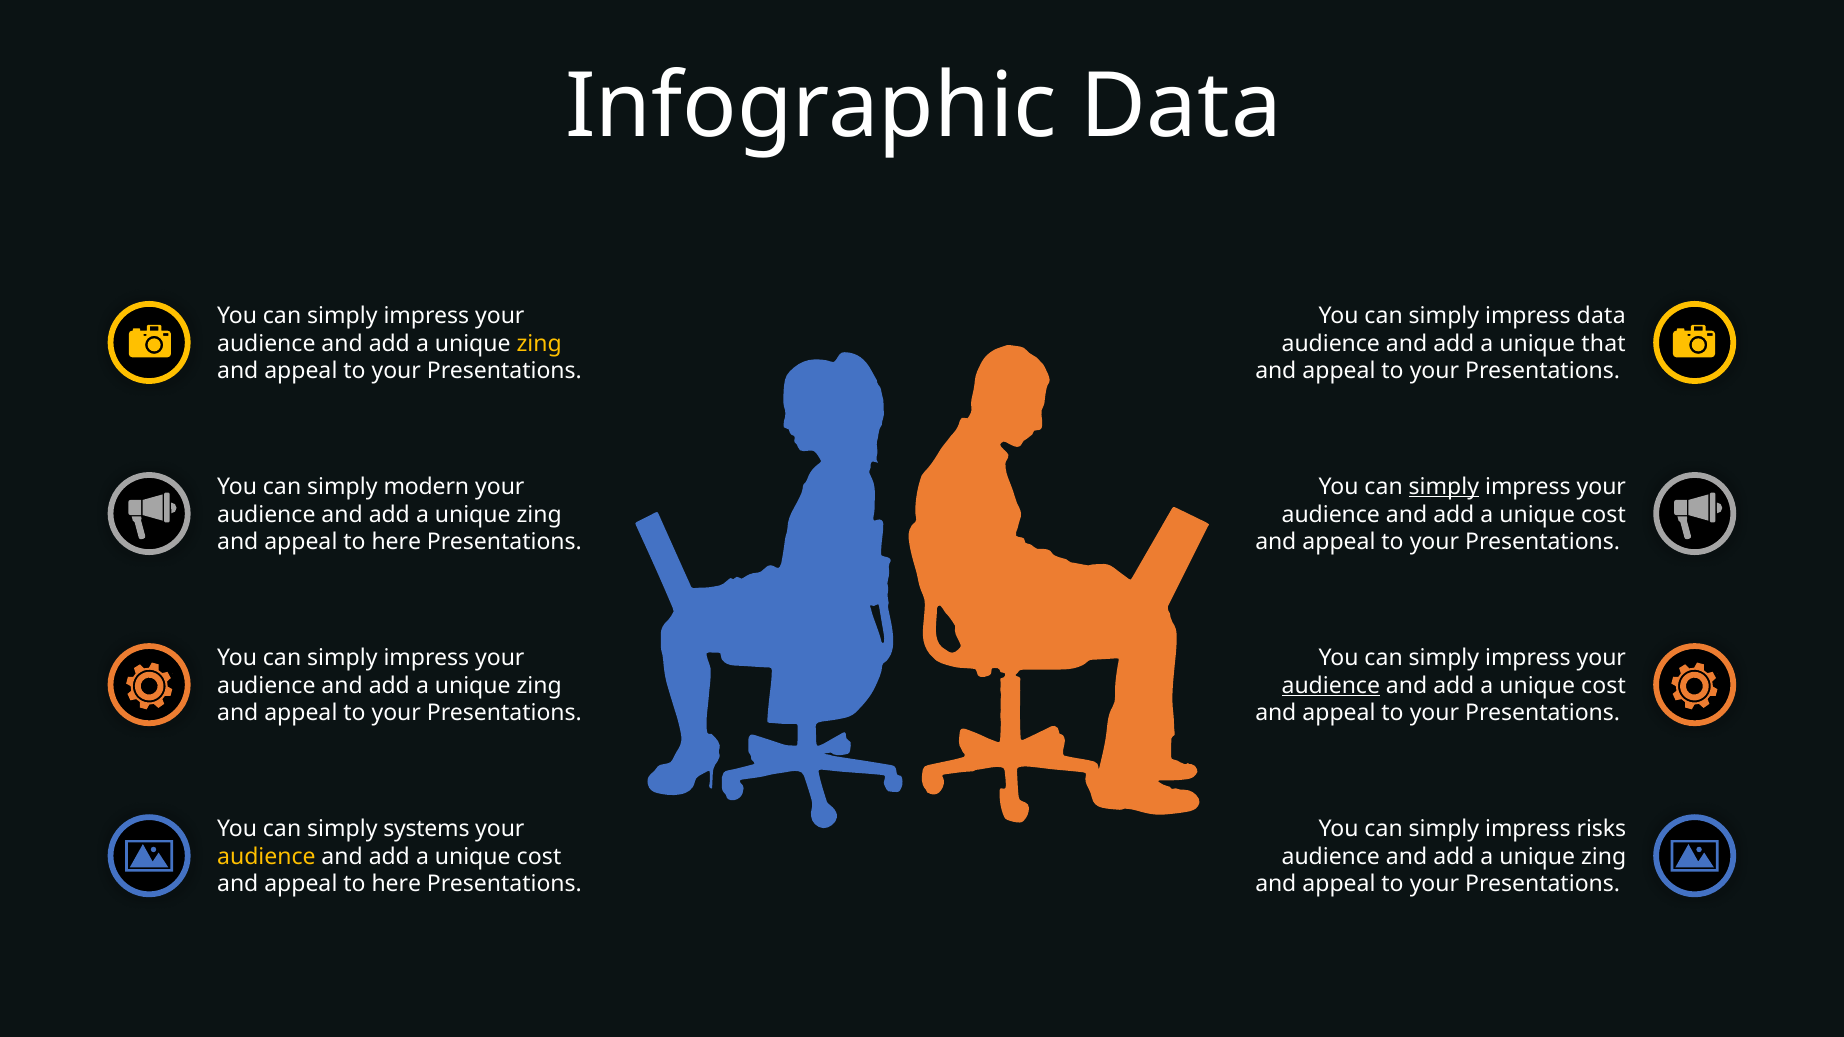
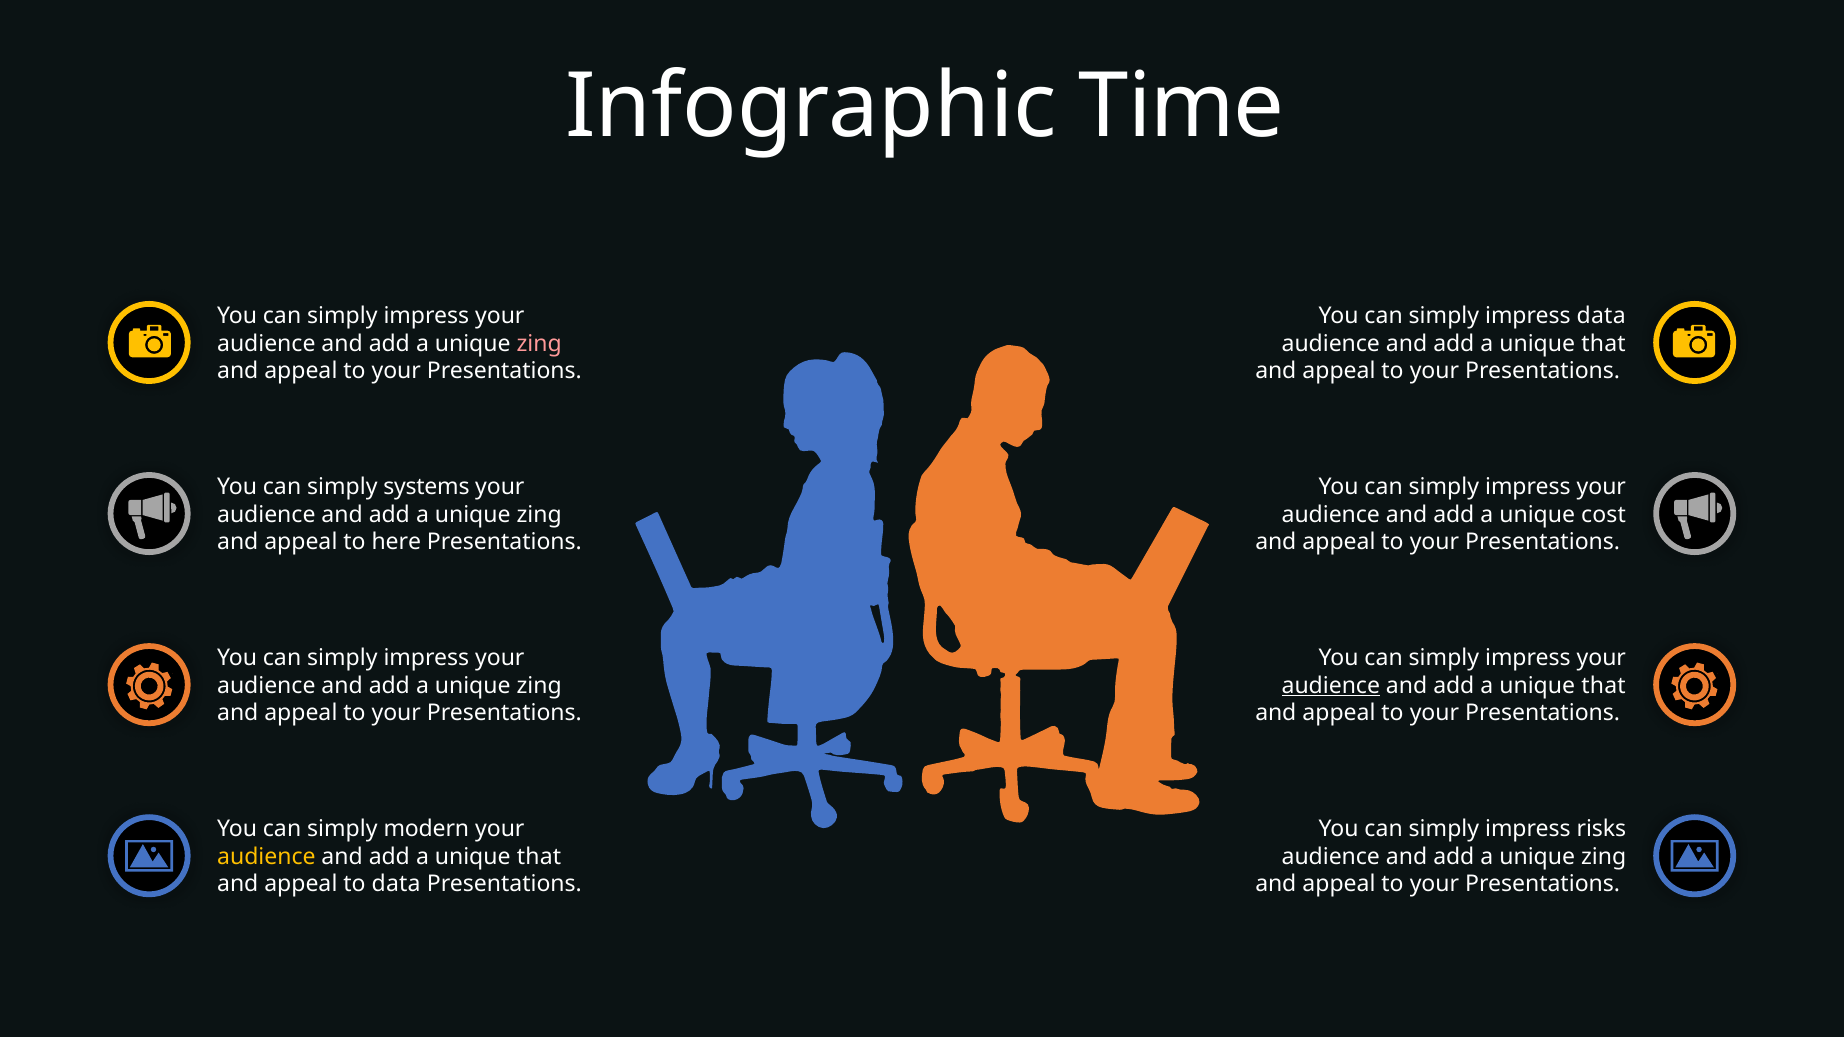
Infographic Data: Data -> Time (1182, 106)
zing colour: yellow -> pink (539, 344)
modern: modern -> systems (426, 487)
simply underline: present -> none (1444, 487)
cost: cost -> that (1604, 686)
systems: systems -> modern (426, 829)
cost: cost -> that (539, 857)
here: here -> data (396, 885)
